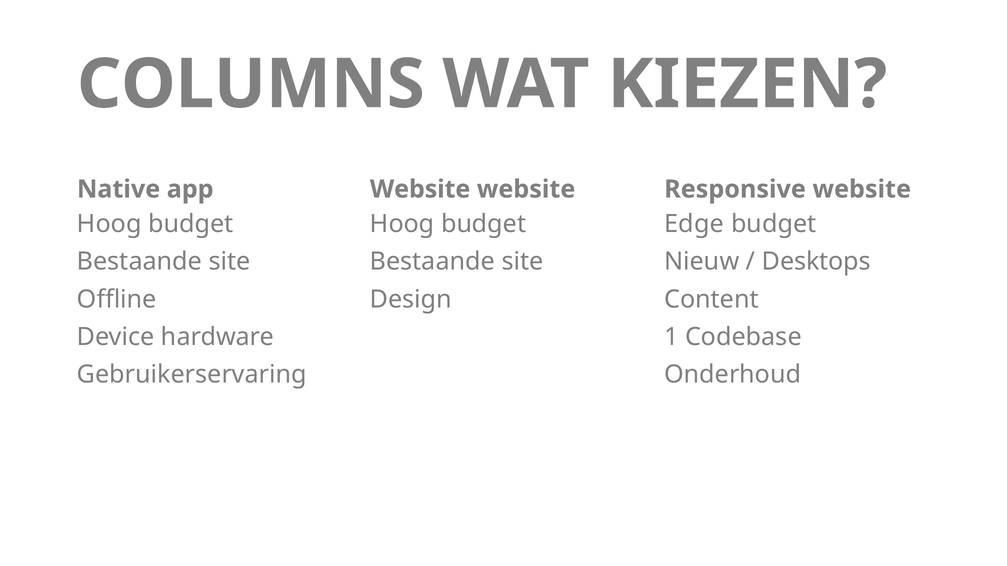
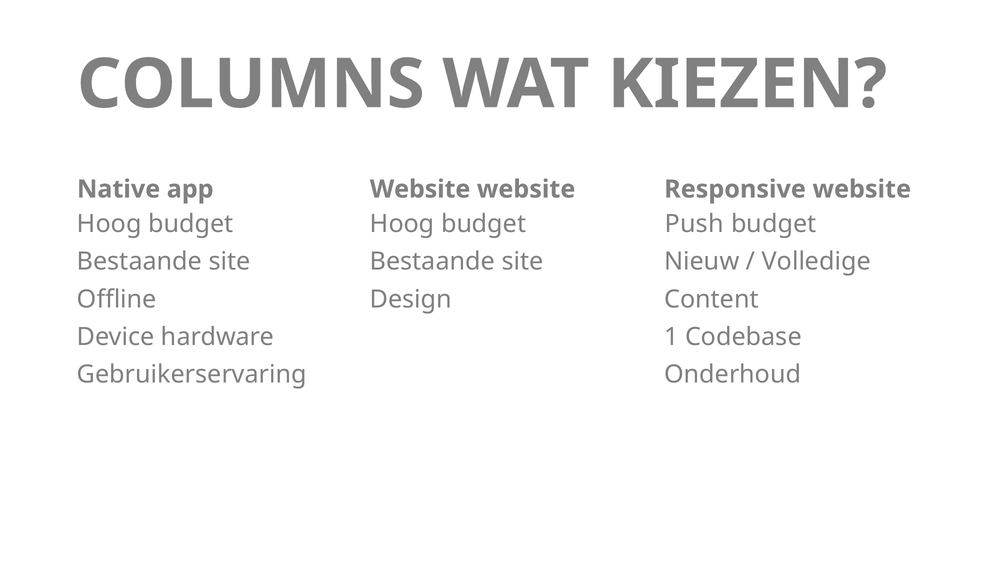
Edge: Edge -> Push (694, 224)
Desktops: Desktops -> Volledige (816, 262)
